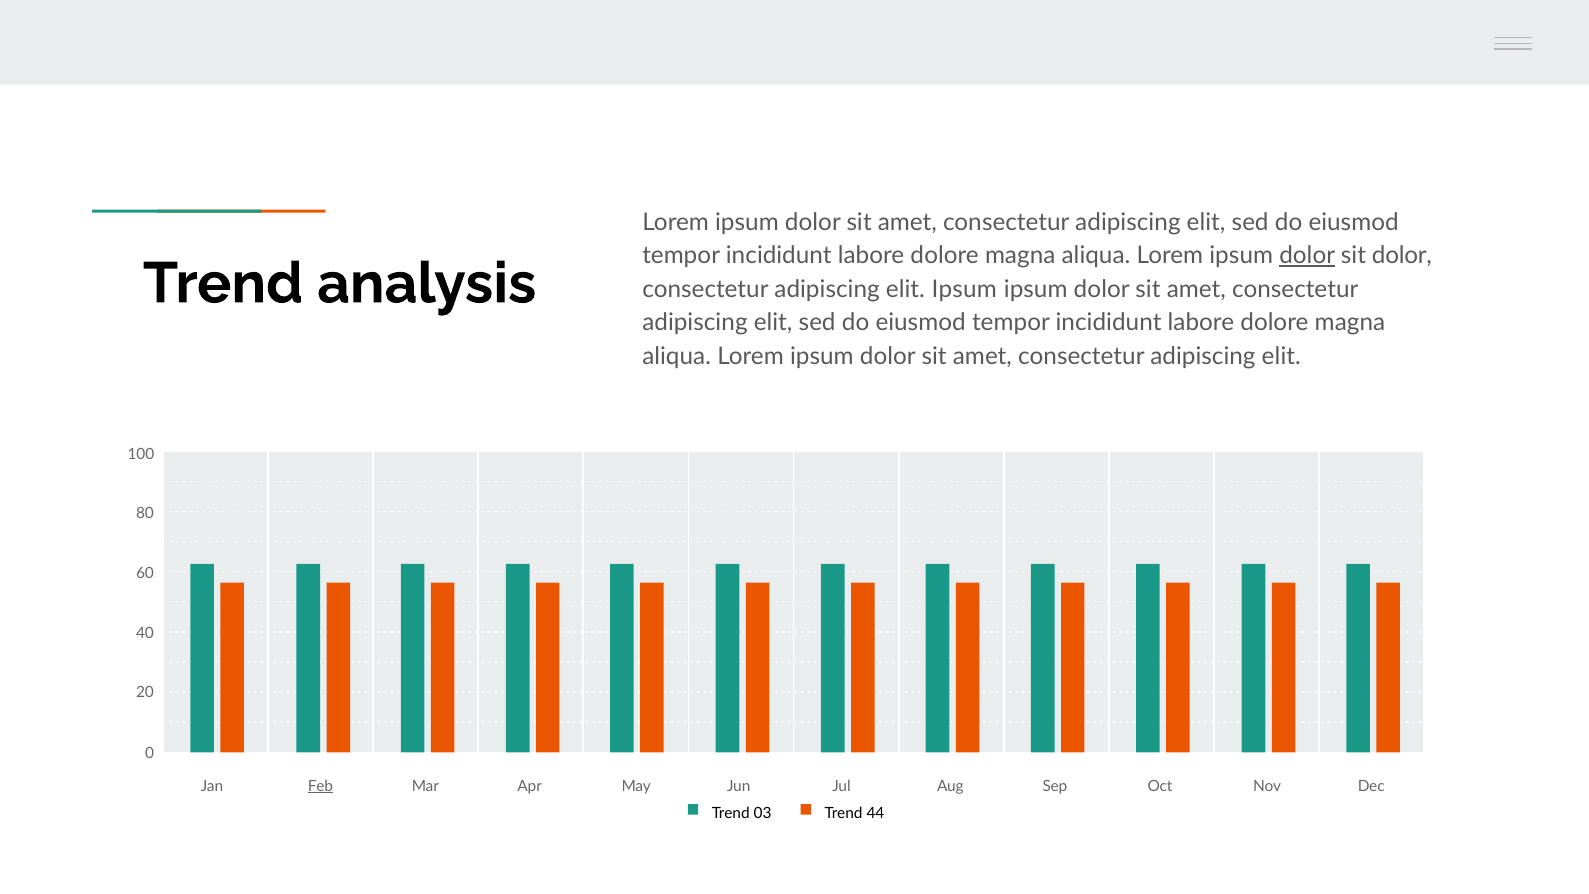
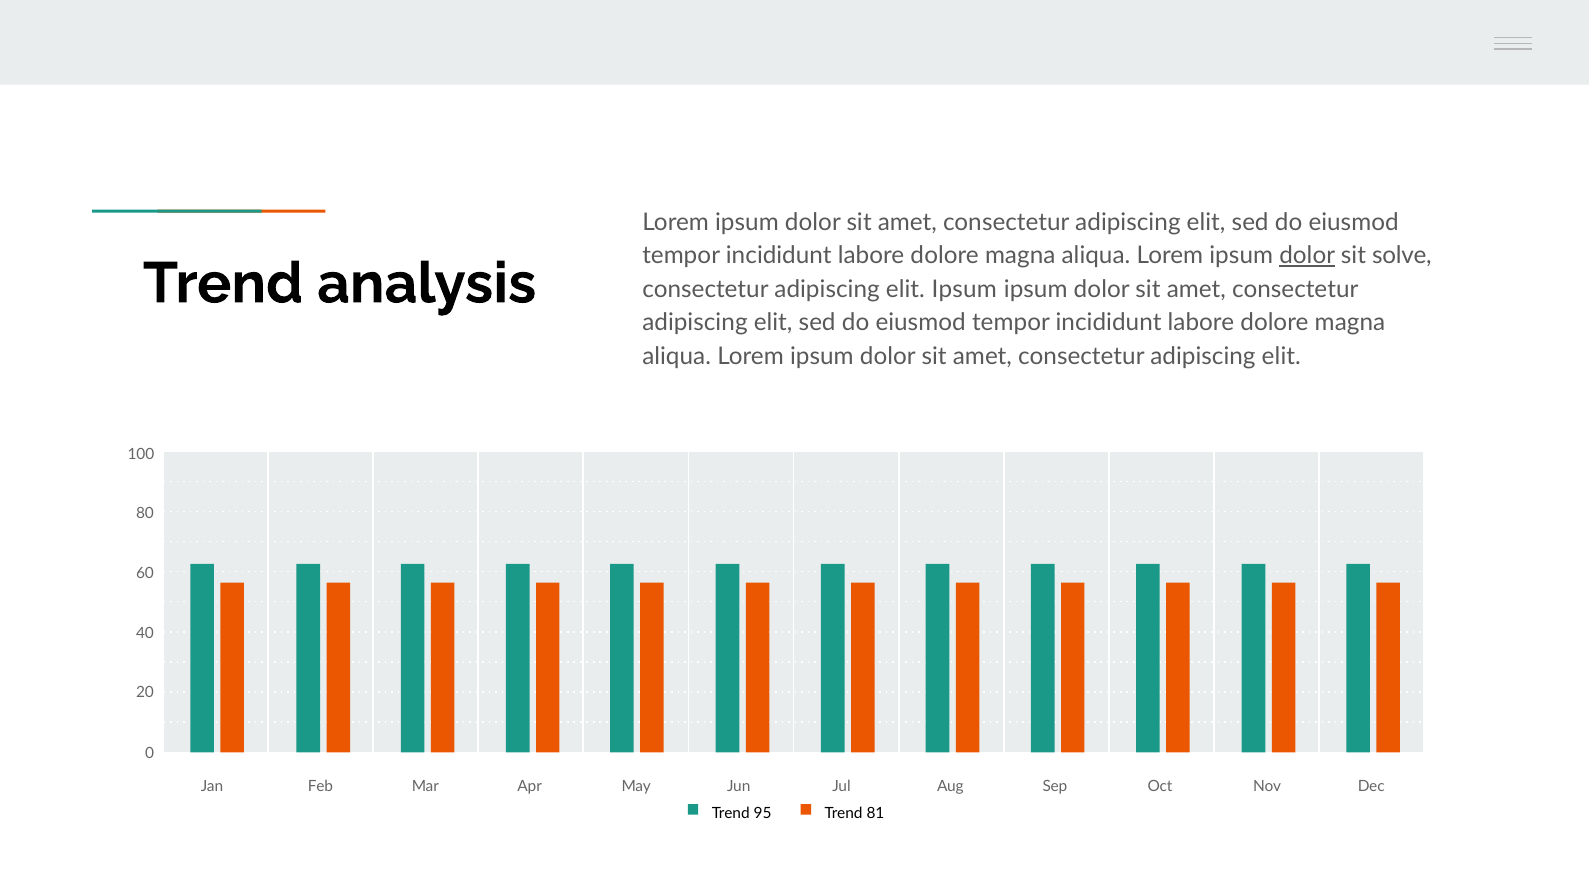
sit dolor: dolor -> solve (1402, 256)
Feb underline: present -> none (320, 786)
03: 03 -> 95 (763, 813)
44: 44 -> 81 (875, 813)
